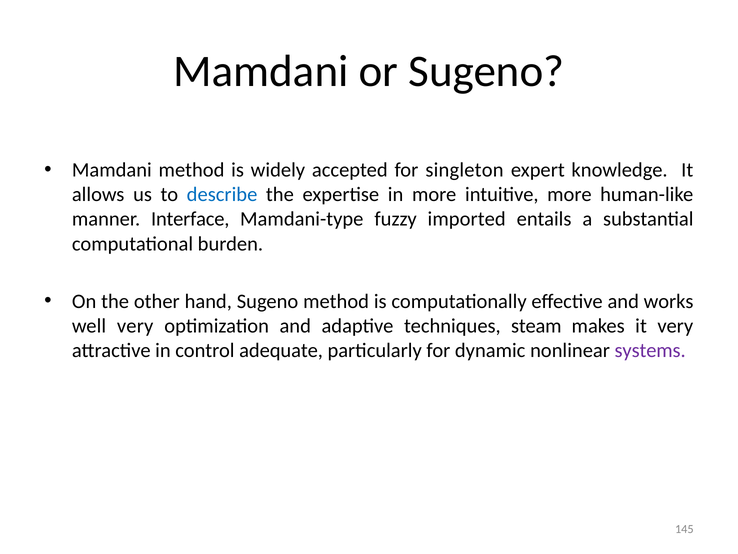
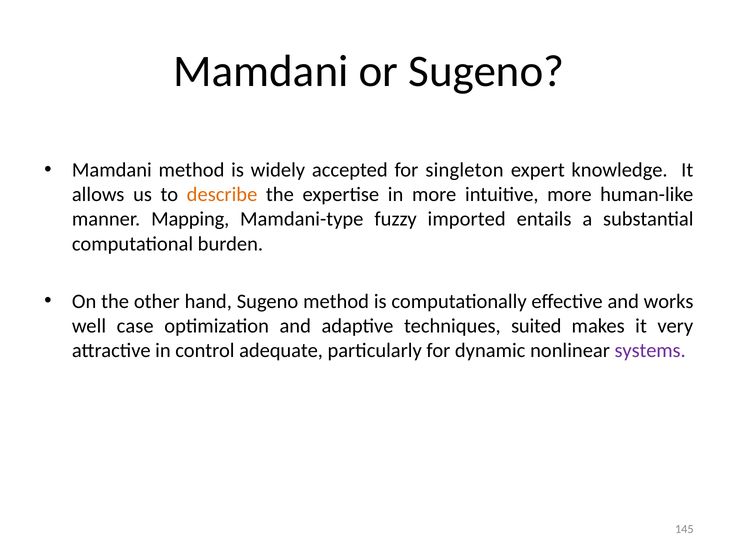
describe colour: blue -> orange (222, 194)
Interface: Interface -> Mapping (190, 219)
well very: very -> case (135, 326)
steam: steam -> suited (536, 326)
